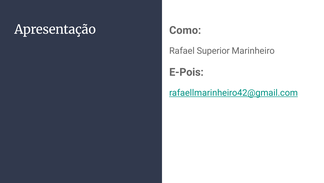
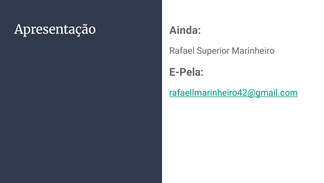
Como: Como -> Ainda (185, 30)
E-Pois: E-Pois -> E-Pela (186, 72)
